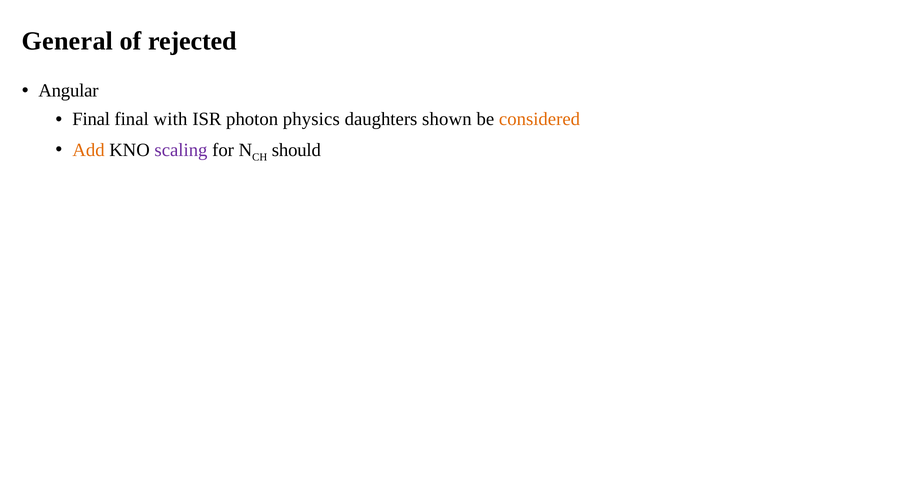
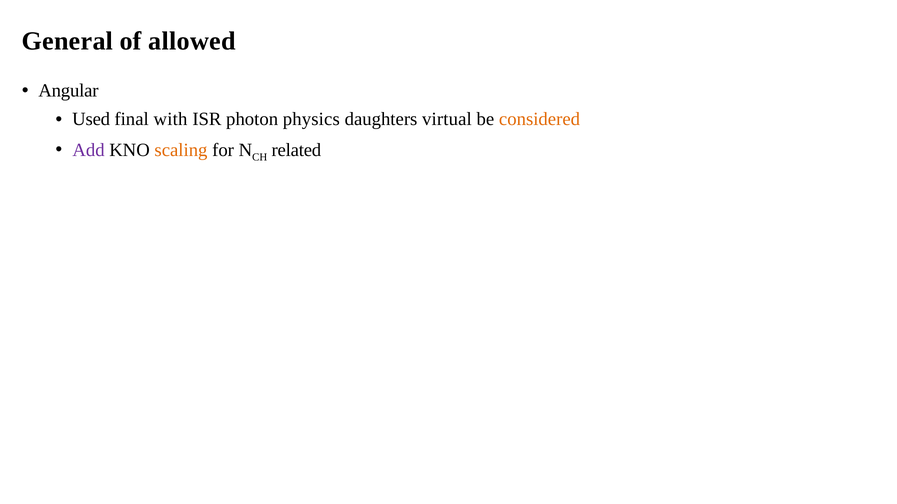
rejected: rejected -> allowed (192, 41)
Final: Final -> Used (91, 119)
shown: shown -> virtual (447, 119)
Add colour: orange -> purple (88, 150)
scaling colour: purple -> orange (181, 150)
should: should -> related (296, 150)
